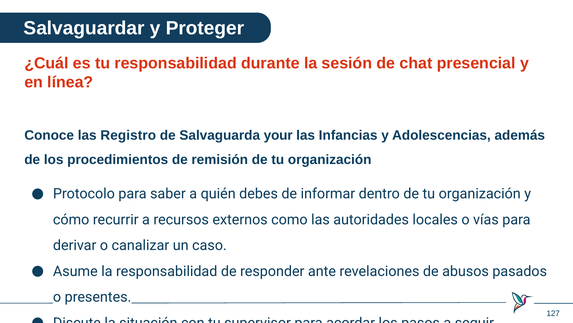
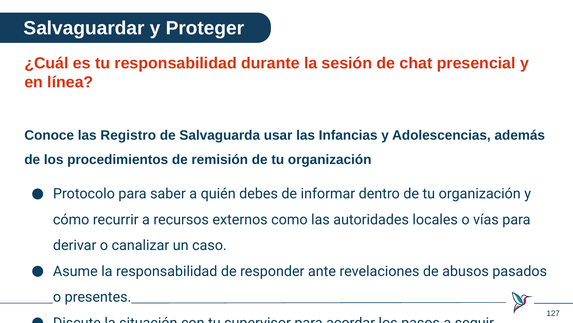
your: your -> usar (278, 135)
